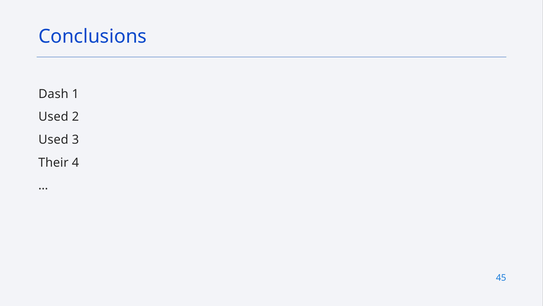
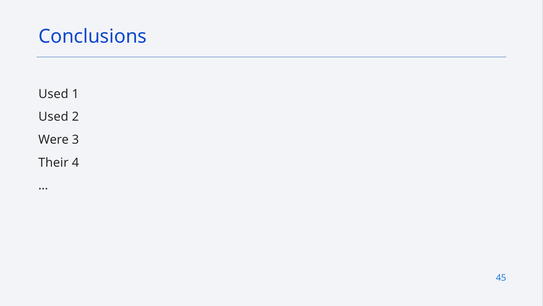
Dash: Dash -> Used (53, 94)
Used: Used -> Were (54, 139)
